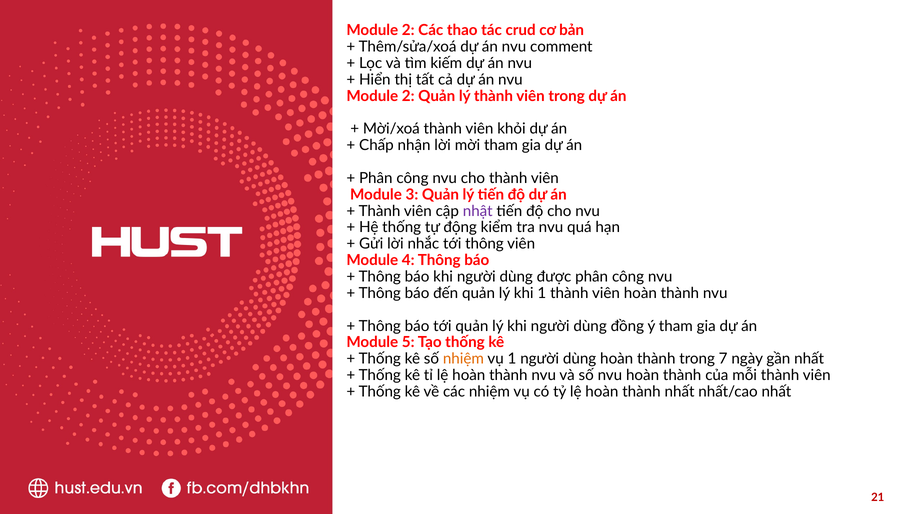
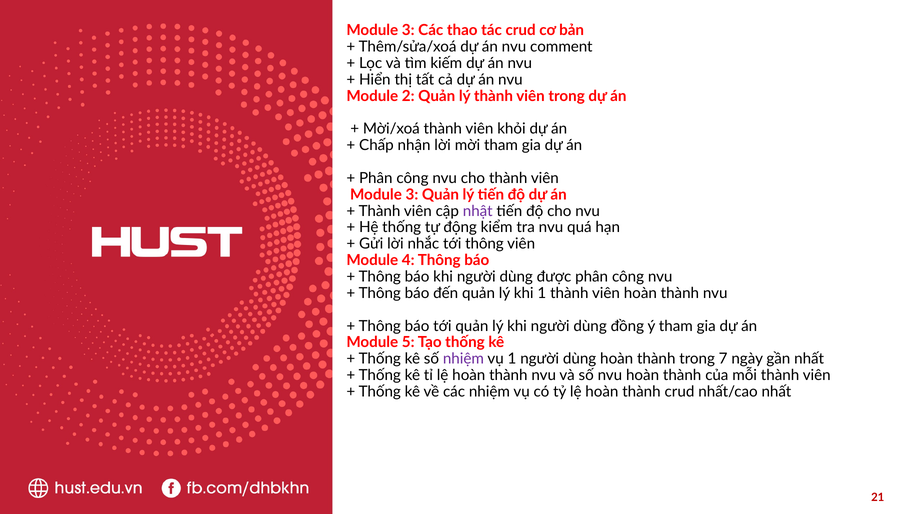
2: 2 -> 3 (408, 30)
nhiệm colour: orange -> purple (463, 359)
thành nhất: nhất -> crud (680, 391)
